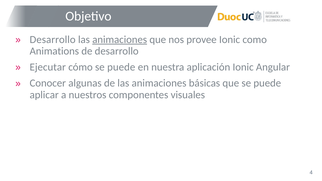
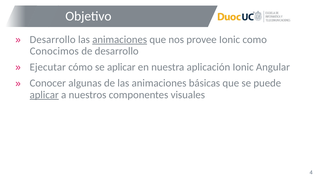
Animations: Animations -> Conocimos (54, 51)
cómo se puede: puede -> aplicar (121, 67)
aplicar underline: none -> present (44, 95)
